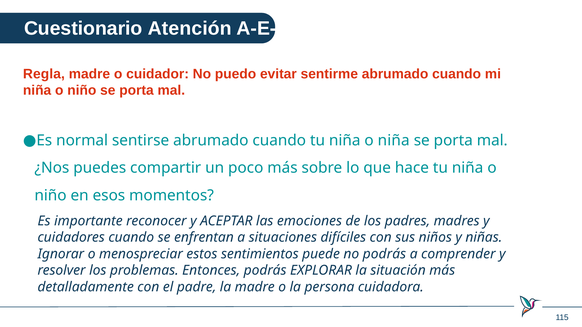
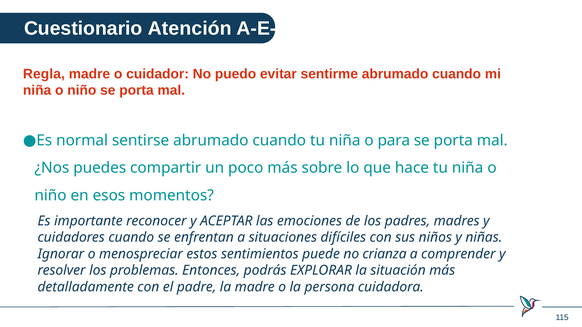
o niña: niña -> para (394, 141)
no podrás: podrás -> crianza (385, 254)
